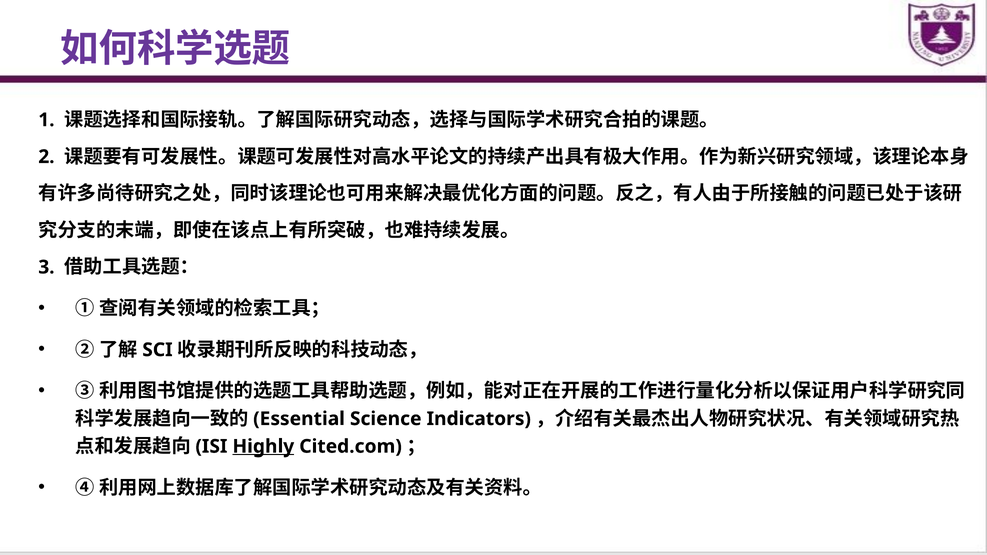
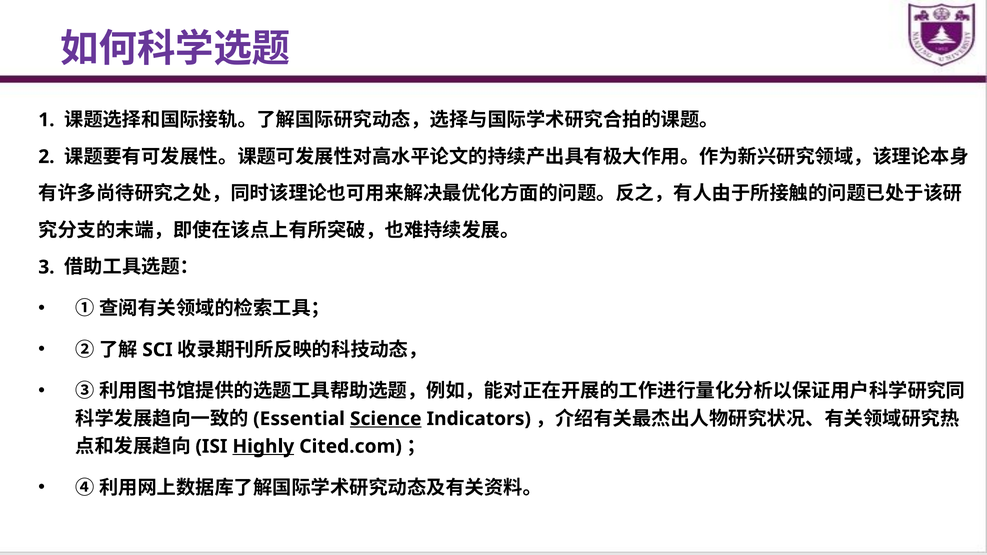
Science underline: none -> present (386, 419)
